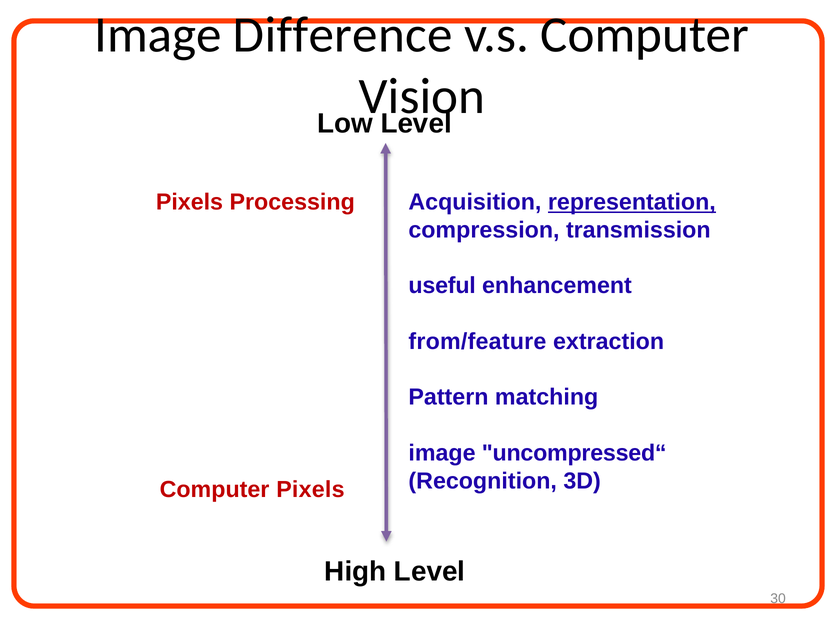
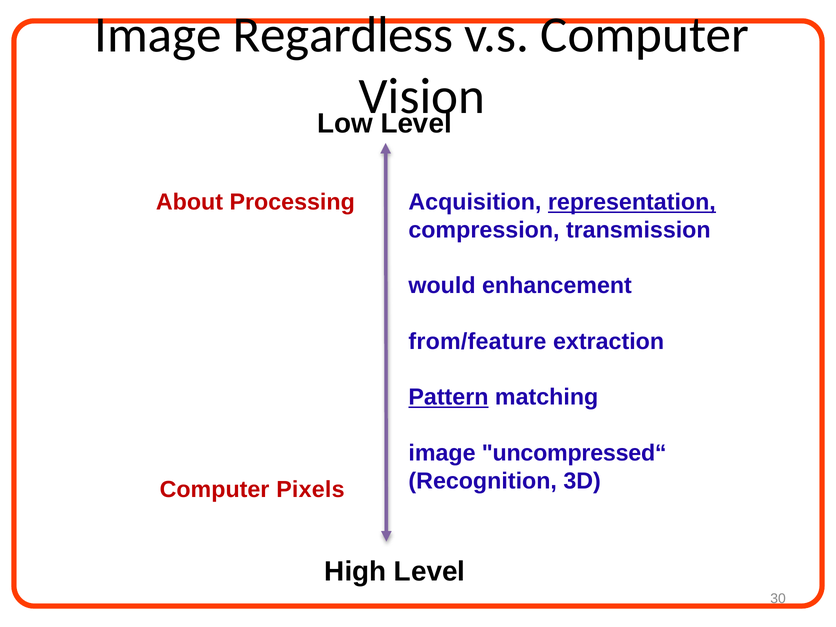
Difference: Difference -> Regardless (343, 35)
Pixels: Pixels -> About (189, 202)
useful: useful -> would (442, 286)
Pattern underline: none -> present (448, 397)
